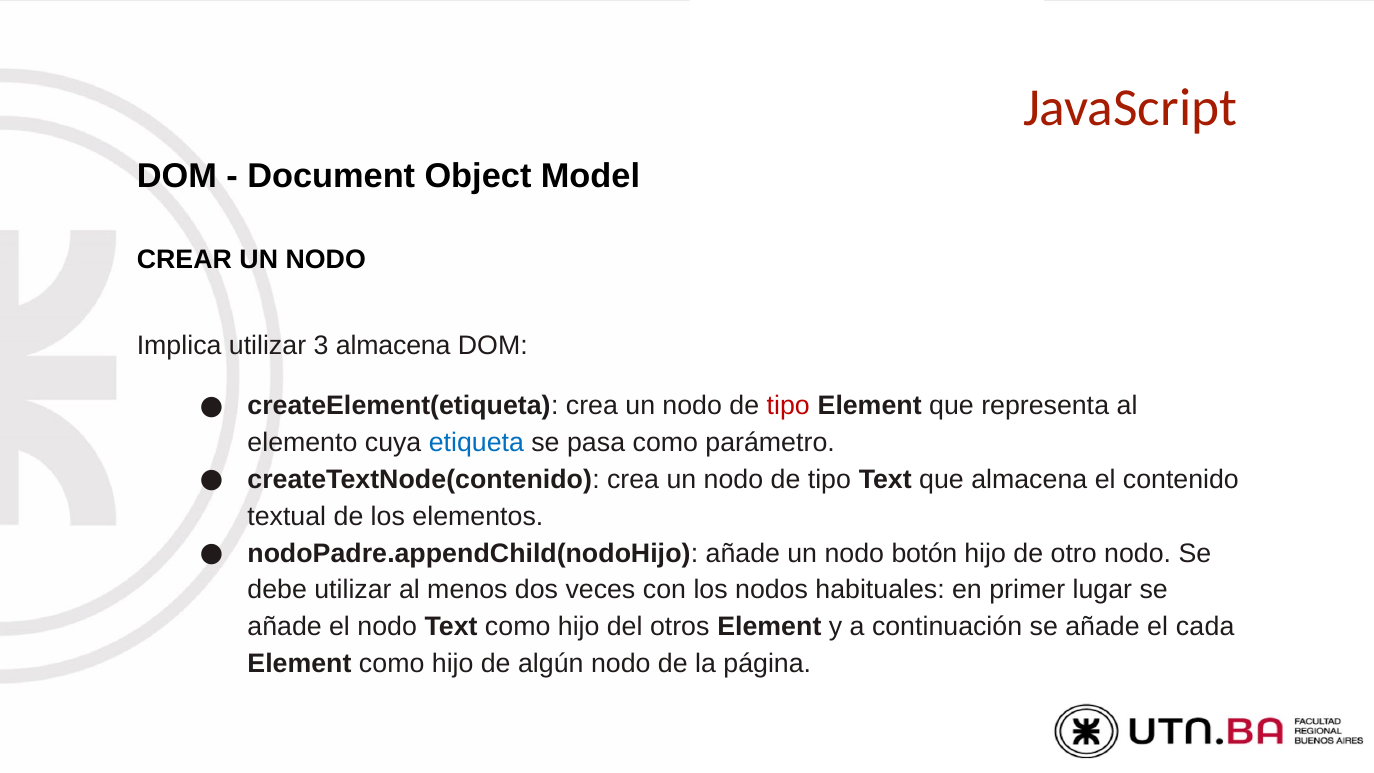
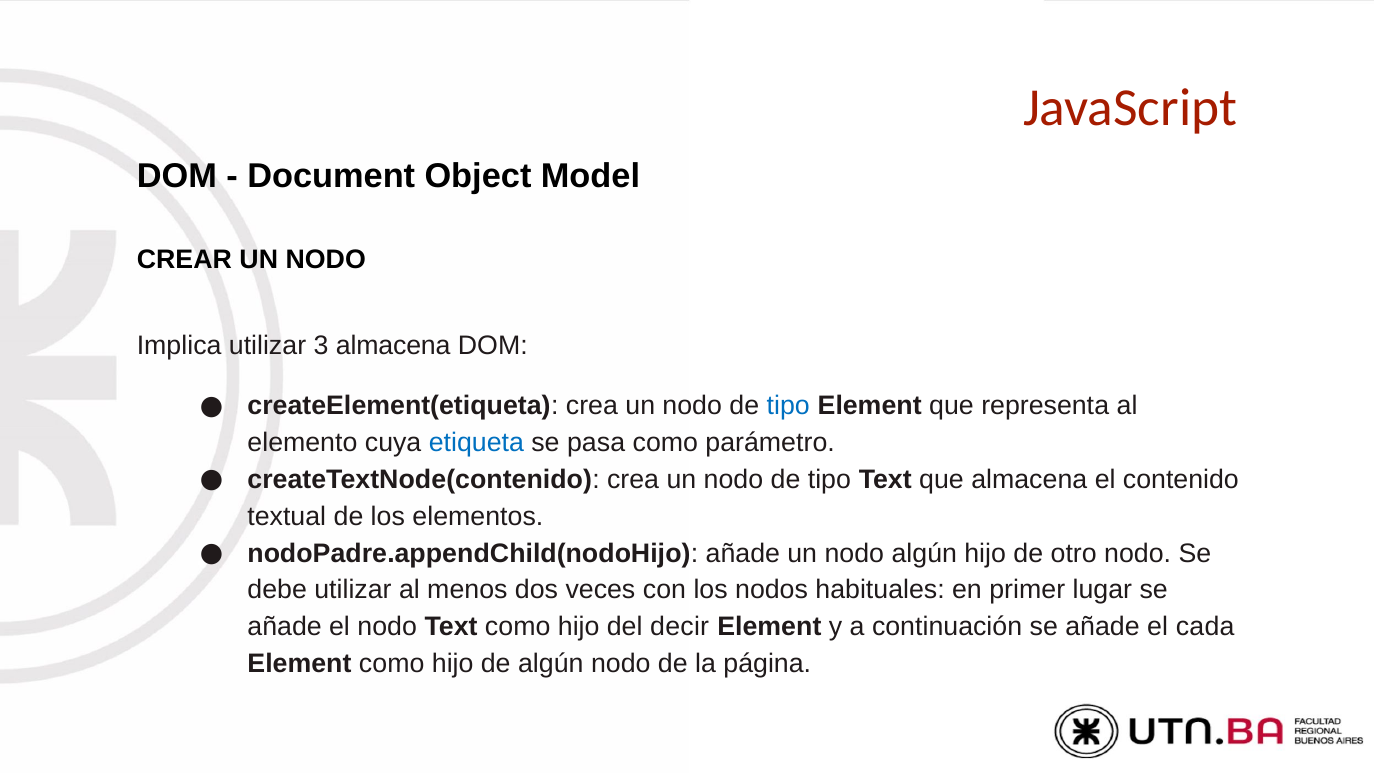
tipo colour: red -> blue (788, 406)
nodo botón: botón -> algún (924, 553)
otros: otros -> decir (680, 627)
